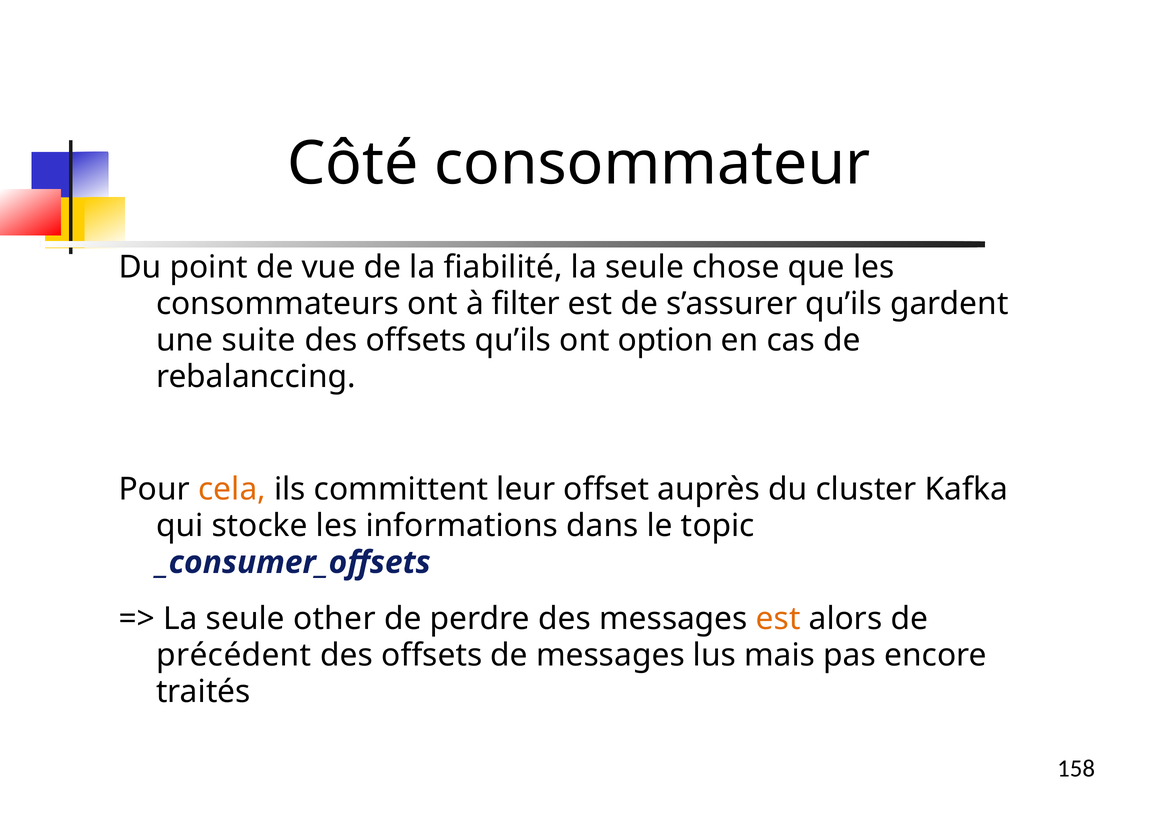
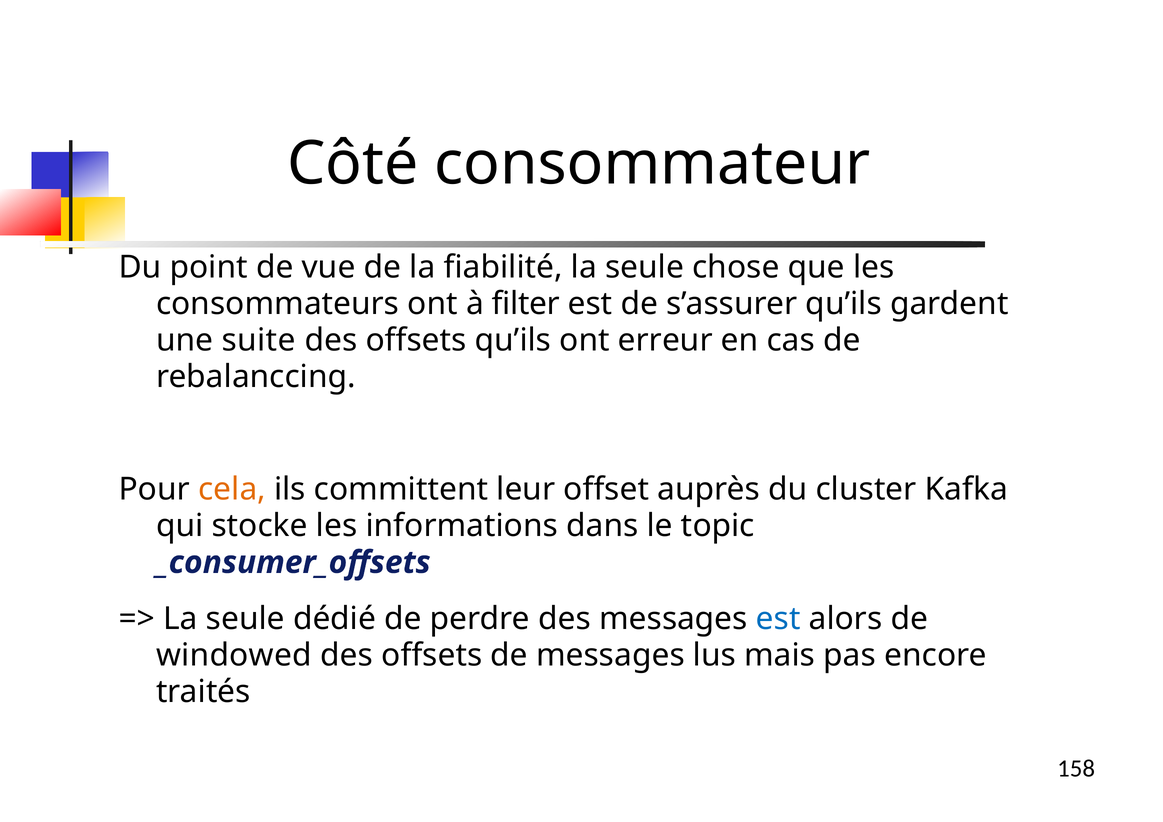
option: option -> erreur (665, 340)
other: other -> dédié (335, 619)
est colour: orange -> blue (778, 619)
précédent: précédent -> windowed (234, 655)
